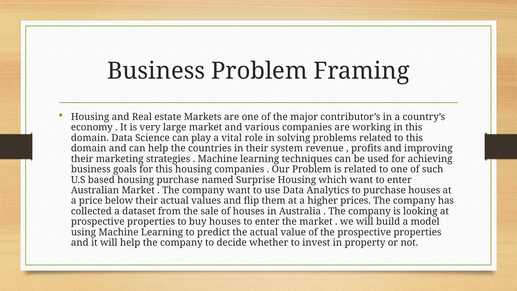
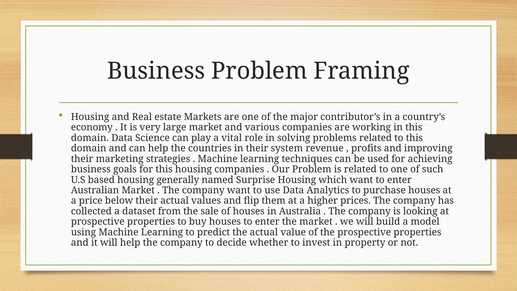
housing purchase: purchase -> generally (178, 180)
